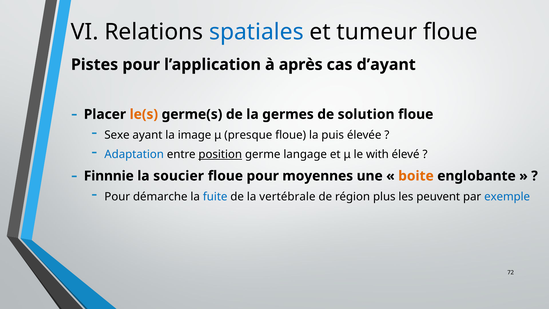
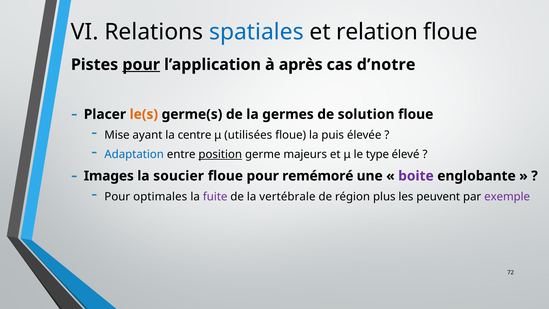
tumeur: tumeur -> relation (377, 32)
pour underline: none -> present (141, 65)
d’ayant: d’ayant -> d’notre (386, 65)
Sexe: Sexe -> Mise (117, 135)
image: image -> centre (195, 135)
presque: presque -> utilisées (248, 135)
langage: langage -> majeurs (305, 154)
with: with -> type (377, 154)
Finnnie: Finnnie -> Images (109, 176)
moyennes: moyennes -> remémoré (318, 176)
boite colour: orange -> purple (416, 176)
démarche: démarche -> optimales (160, 197)
fuite colour: blue -> purple (215, 197)
exemple colour: blue -> purple (507, 197)
